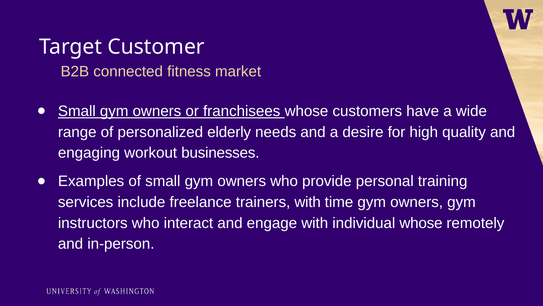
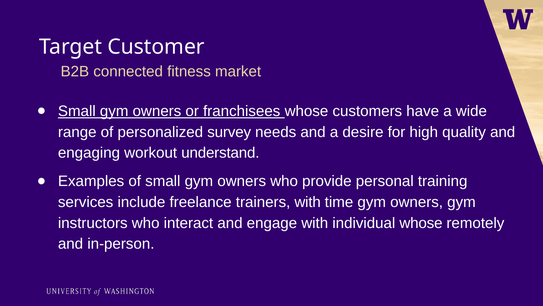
elderly: elderly -> survey (229, 132)
businesses: businesses -> understand (220, 153)
